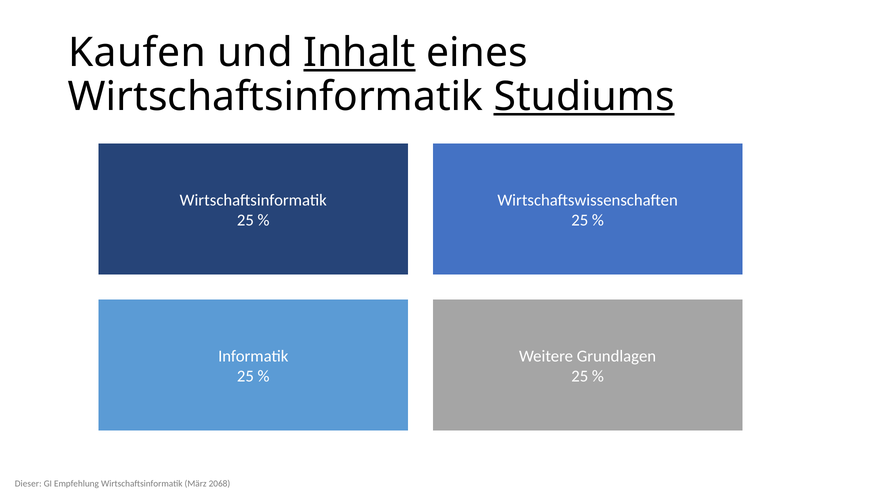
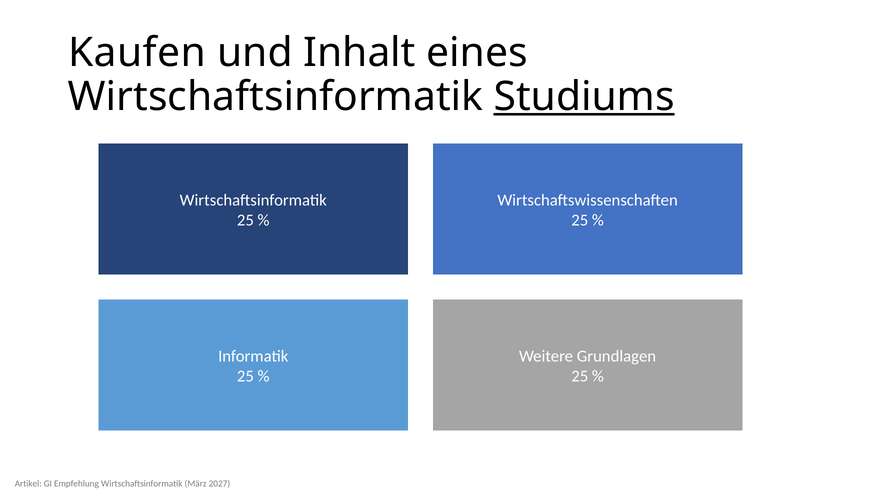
Inhalt underline: present -> none (360, 53)
Dieser: Dieser -> Artikel (28, 484)
2068: 2068 -> 2027 (219, 484)
